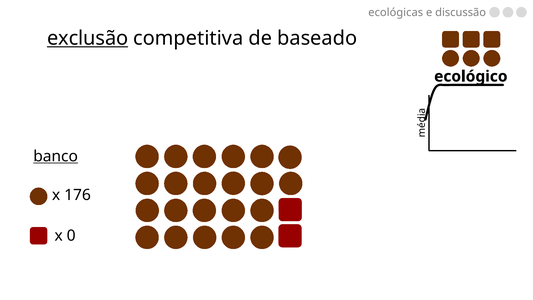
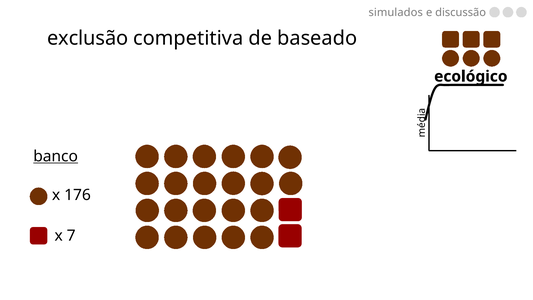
ecológicas: ecológicas -> simulados (396, 12)
exclusão underline: present -> none (88, 38)
0: 0 -> 7 (71, 236)
